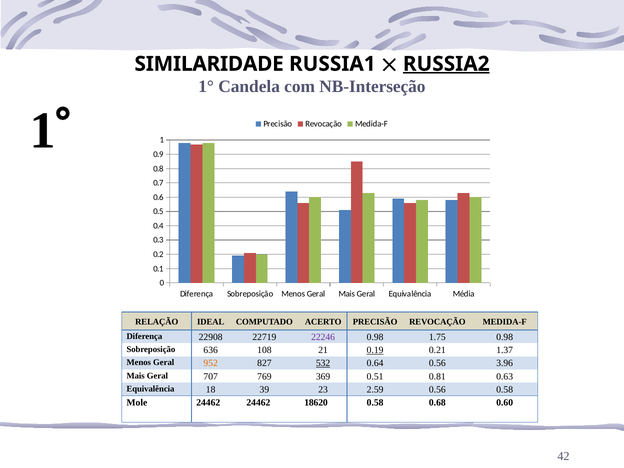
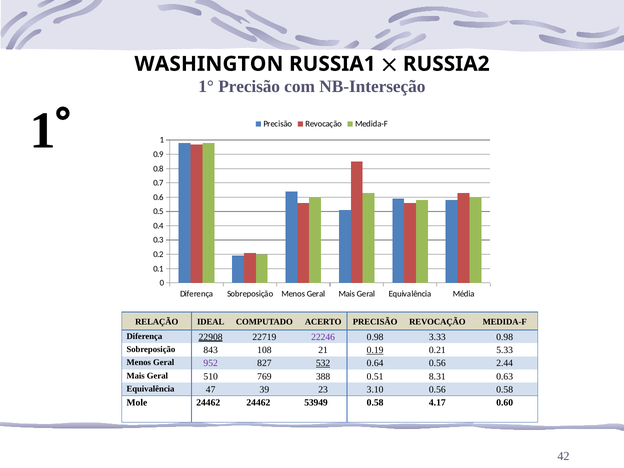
SIMILARIDADE: SIMILARIDADE -> WASHINGTON (209, 64)
RUSSIA2 underline: present -> none (446, 64)
1° Candela: Candela -> Precisão (249, 87)
22908 underline: none -> present (211, 337)
1.75: 1.75 -> 3.33 (437, 337)
636: 636 -> 843 (211, 350)
1.37: 1.37 -> 5.33 (505, 350)
952 colour: orange -> purple (211, 363)
3.96: 3.96 -> 2.44 (505, 363)
707: 707 -> 510 (211, 376)
369: 369 -> 388 (323, 376)
0.81: 0.81 -> 8.31 (437, 376)
18: 18 -> 47 (211, 390)
2.59: 2.59 -> 3.10 (375, 390)
18620: 18620 -> 53949 (316, 403)
0.68: 0.68 -> 4.17 (437, 403)
